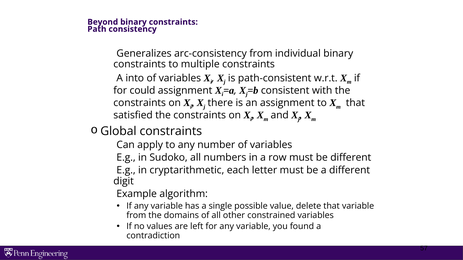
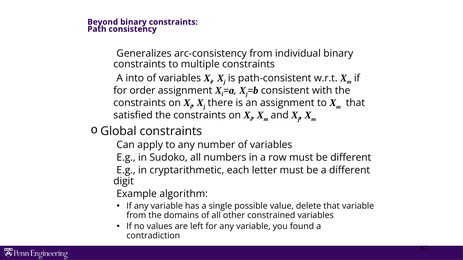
could: could -> order (143, 91)
